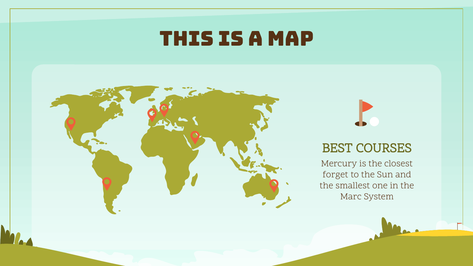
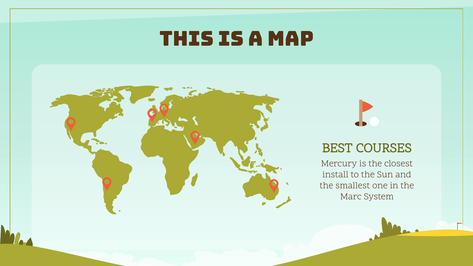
forget: forget -> install (335, 175)
